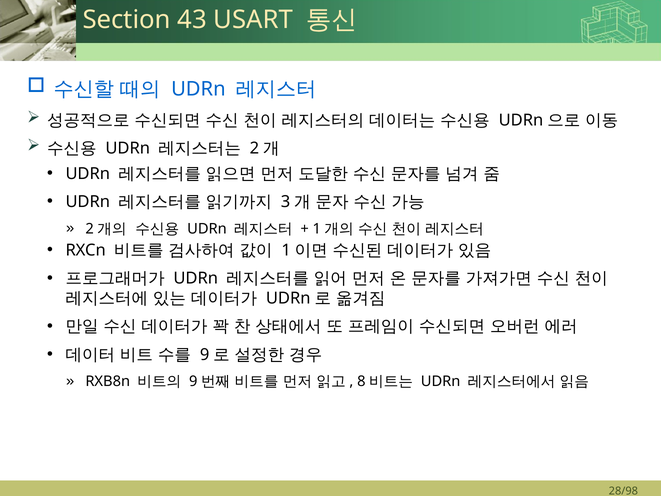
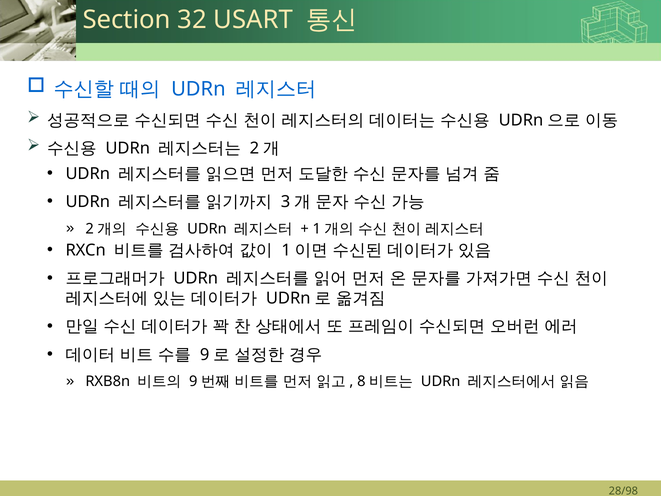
43: 43 -> 32 (192, 20)
